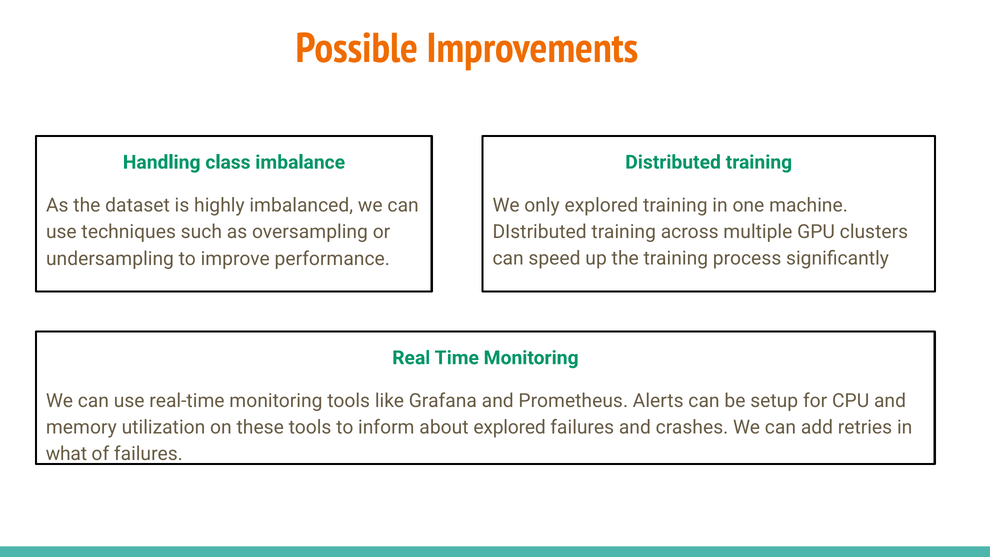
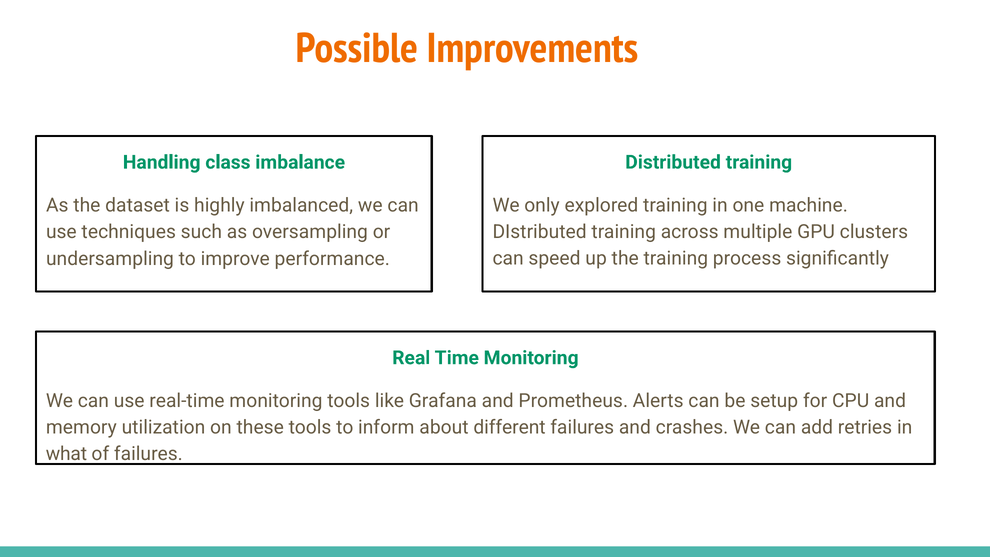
about explored: explored -> different (510, 427)
